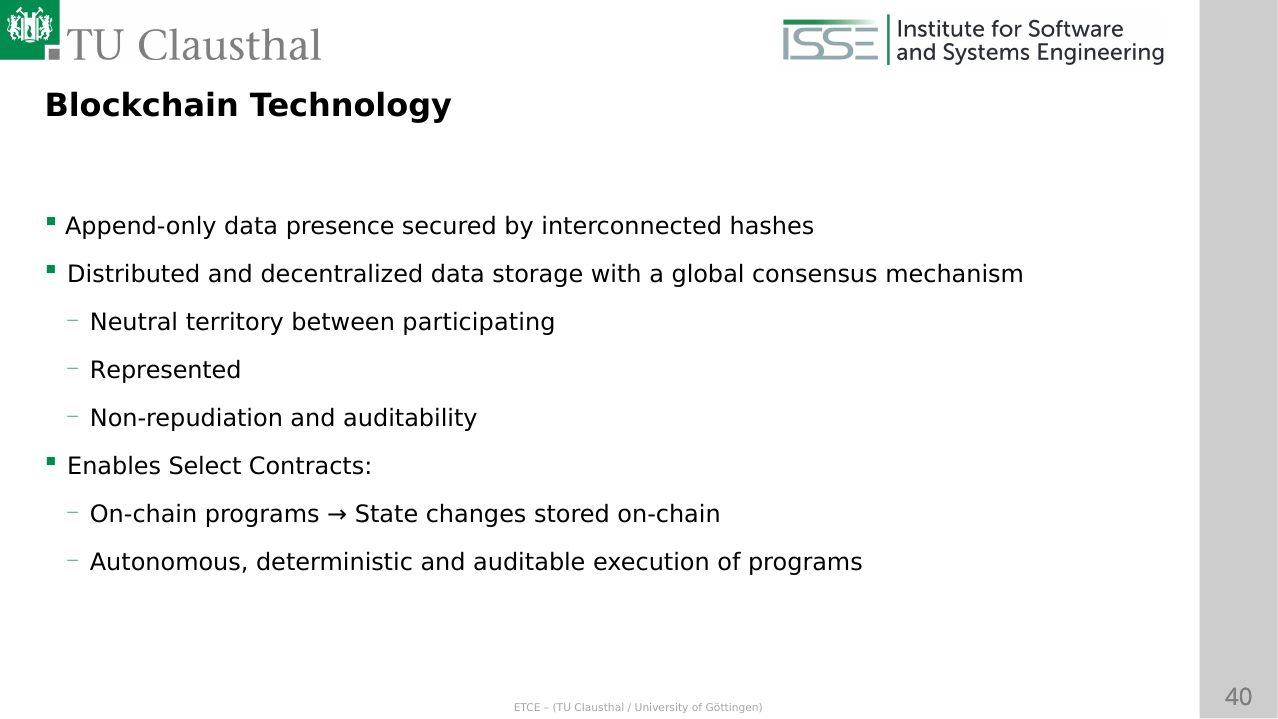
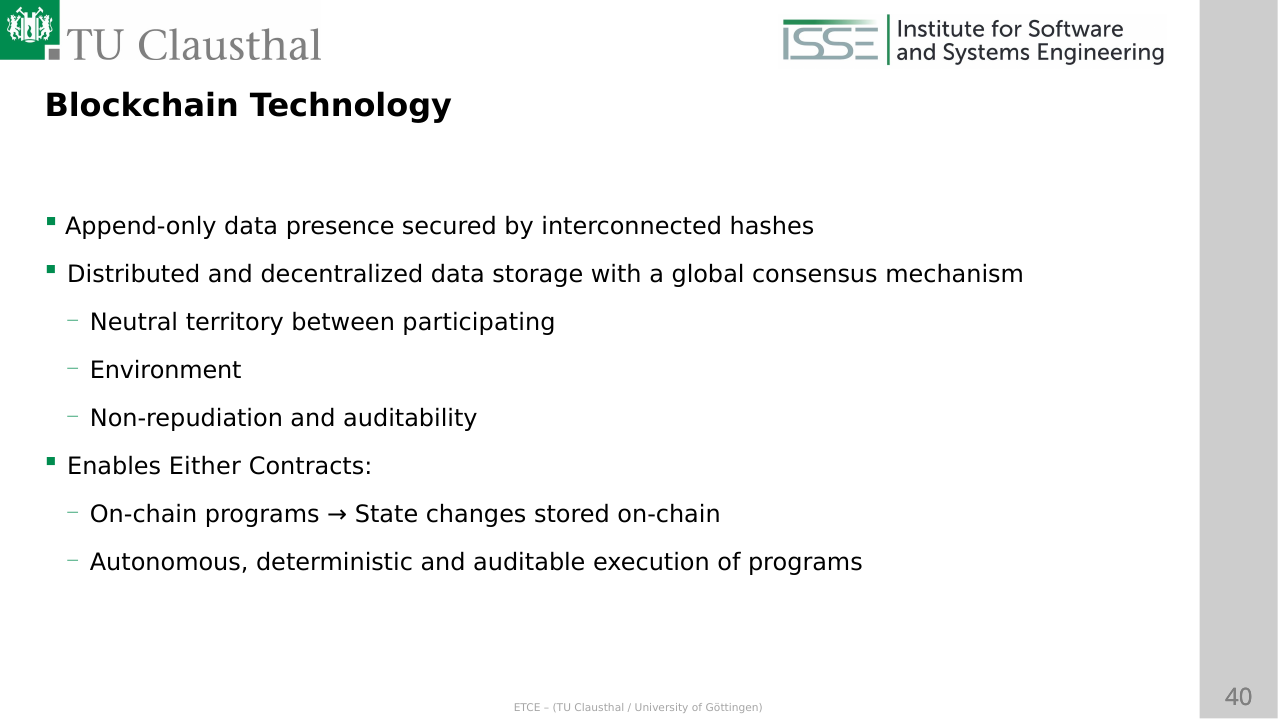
Represented: Represented -> Environment (166, 371)
Select: Select -> Either (205, 466)
